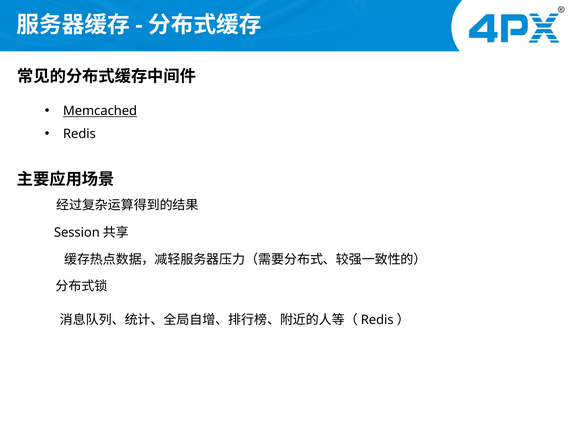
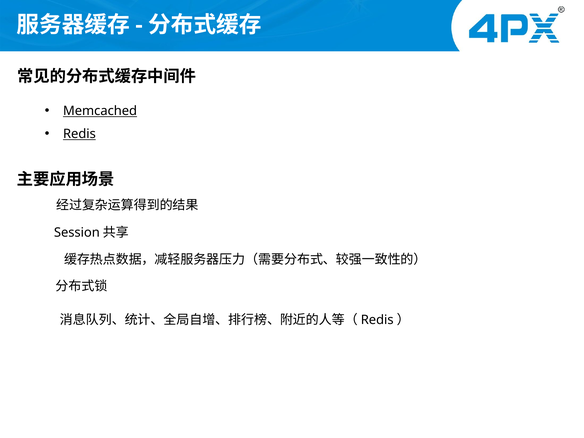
Redis underline: none -> present (79, 134)
